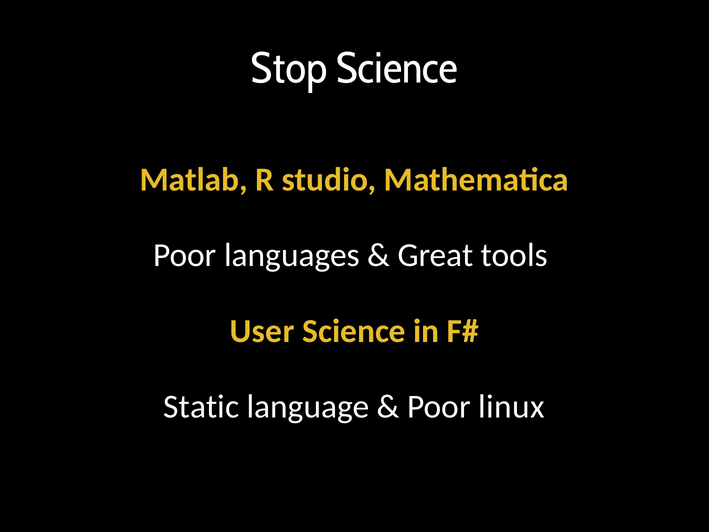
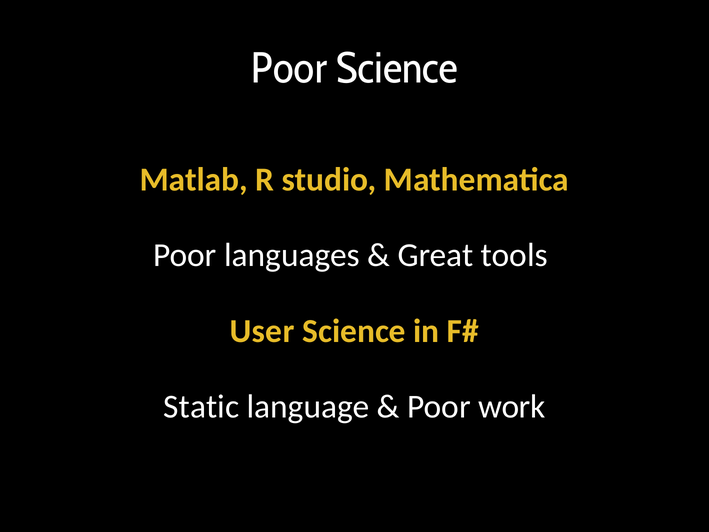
Stop: Stop -> Poor (289, 69)
linux: linux -> work (512, 406)
